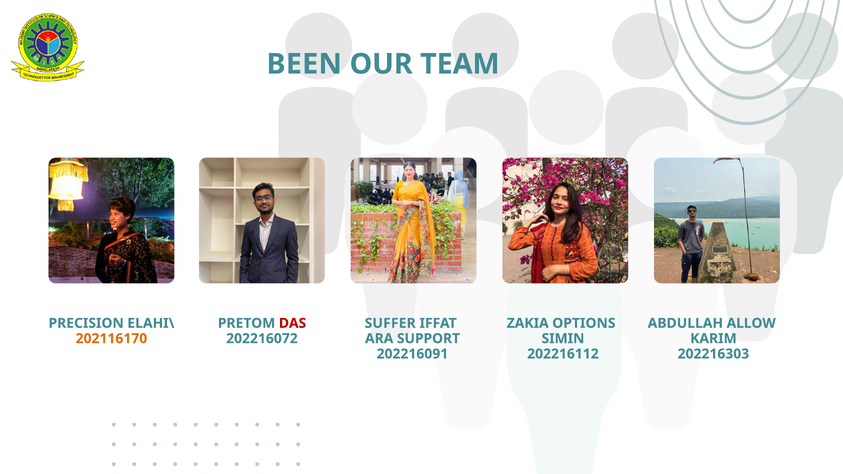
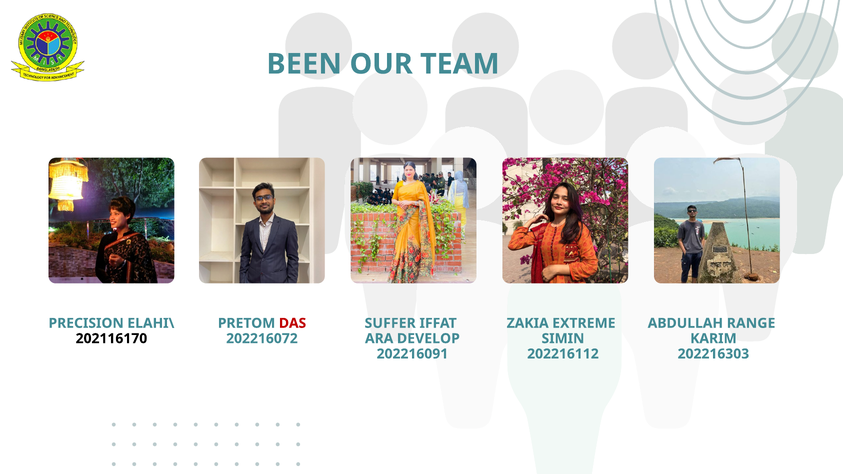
OPTIONS: OPTIONS -> EXTREME (584, 323)
ALLOW: ALLOW -> RANGE (751, 323)
202116170 colour: orange -> black (111, 339)
SUPPORT: SUPPORT -> DEVELOP (428, 339)
